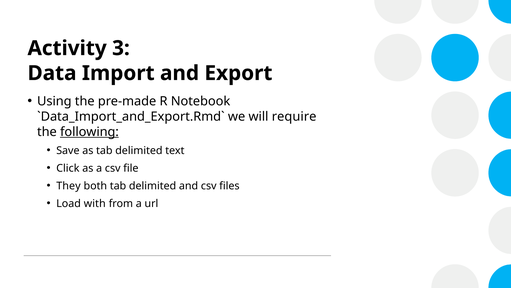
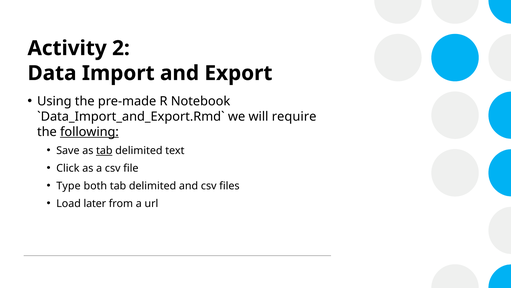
3: 3 -> 2 (121, 48)
tab underline: none -> present (104, 150)
They: They -> Type (68, 186)
with: with -> later (95, 203)
